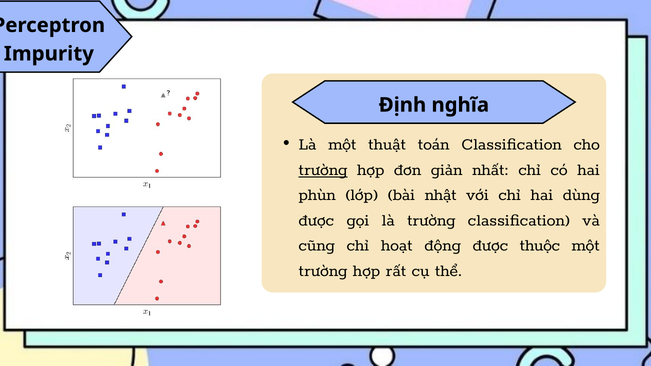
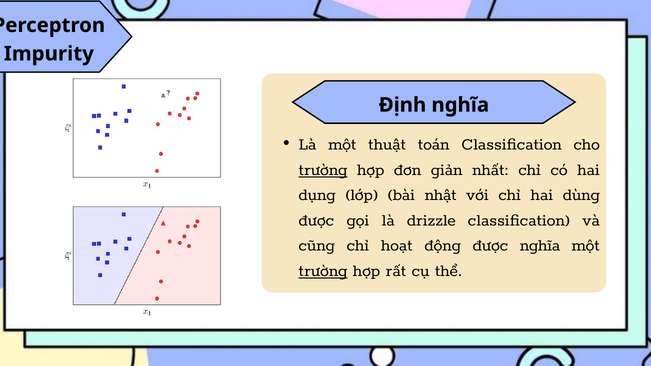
phùn: phùn -> dụng (317, 195)
là trường: trường -> drizzle (431, 220)
được thuộc: thuộc -> nghĩa (540, 245)
trường underline: none -> present (323, 270)
